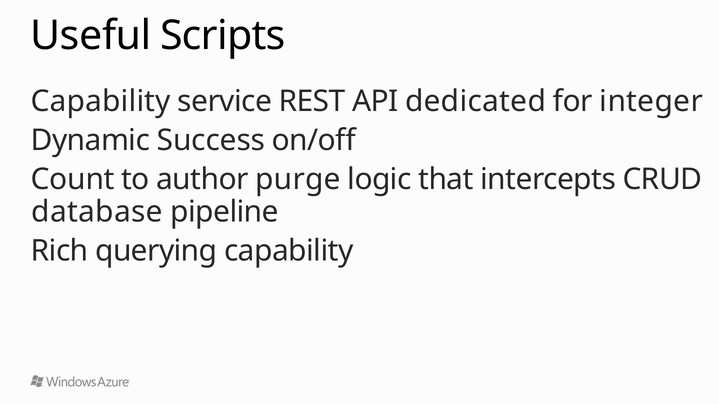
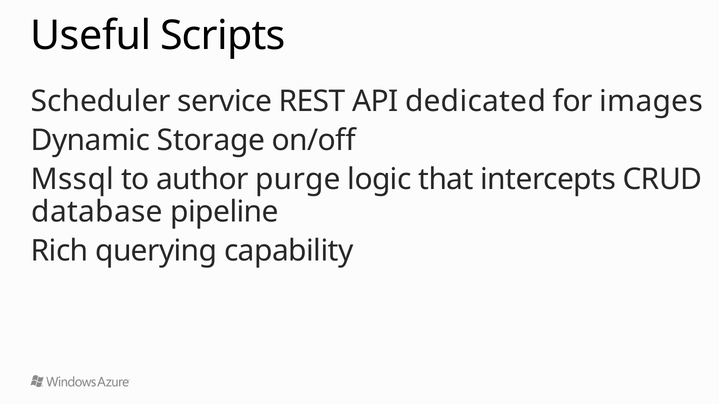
Capability: Capability -> Scheduler (101, 101)
integer: integer -> images (651, 101)
Success: Success -> Storage (211, 141)
Count: Count -> Mssql (72, 180)
